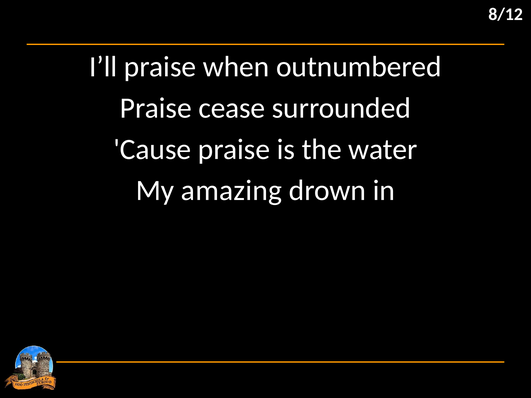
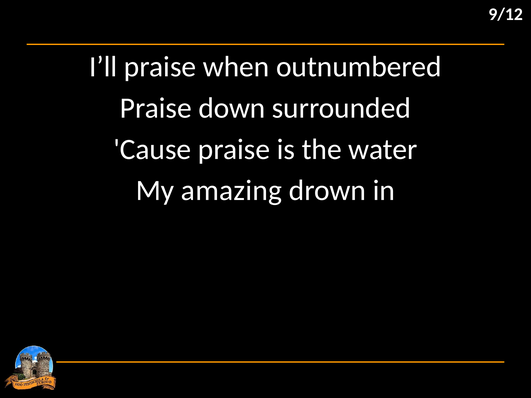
8/12: 8/12 -> 9/12 (506, 14)
cease: cease -> down (232, 108)
